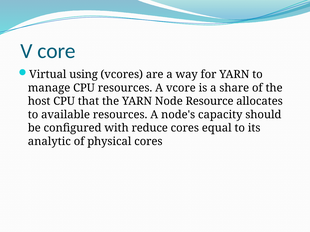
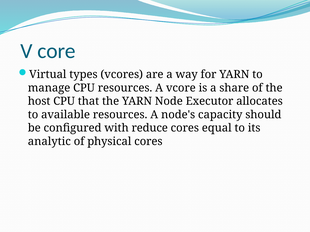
using: using -> types (83, 75)
Resource: Resource -> Executor (210, 101)
